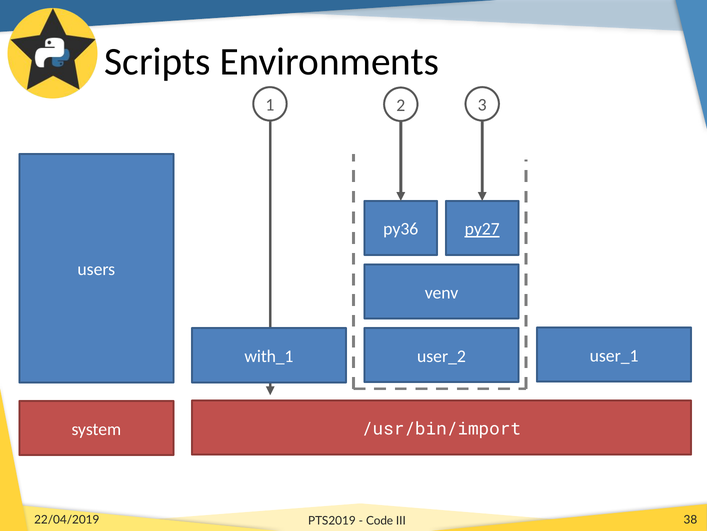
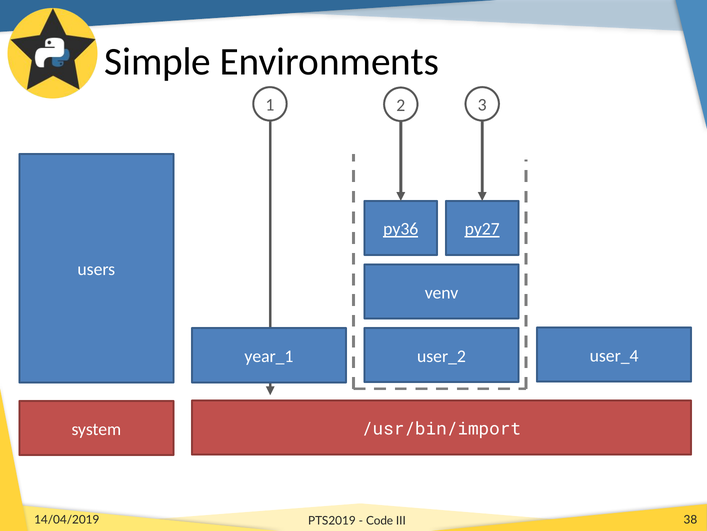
Scripts: Scripts -> Simple (158, 62)
py36 underline: none -> present (401, 229)
user_1: user_1 -> user_4 (614, 355)
with_1: with_1 -> year_1 (269, 356)
22/04/2019: 22/04/2019 -> 14/04/2019 (67, 519)
